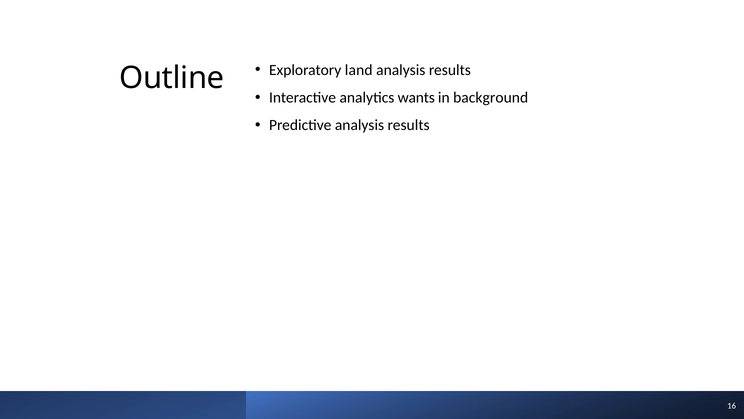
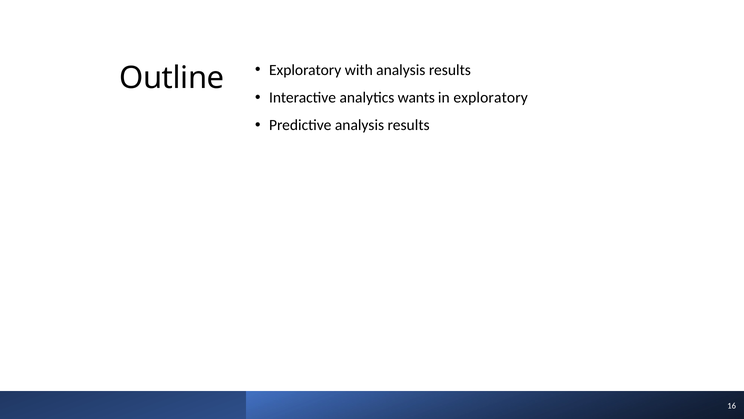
land: land -> with (359, 70)
in background: background -> exploratory (491, 97)
